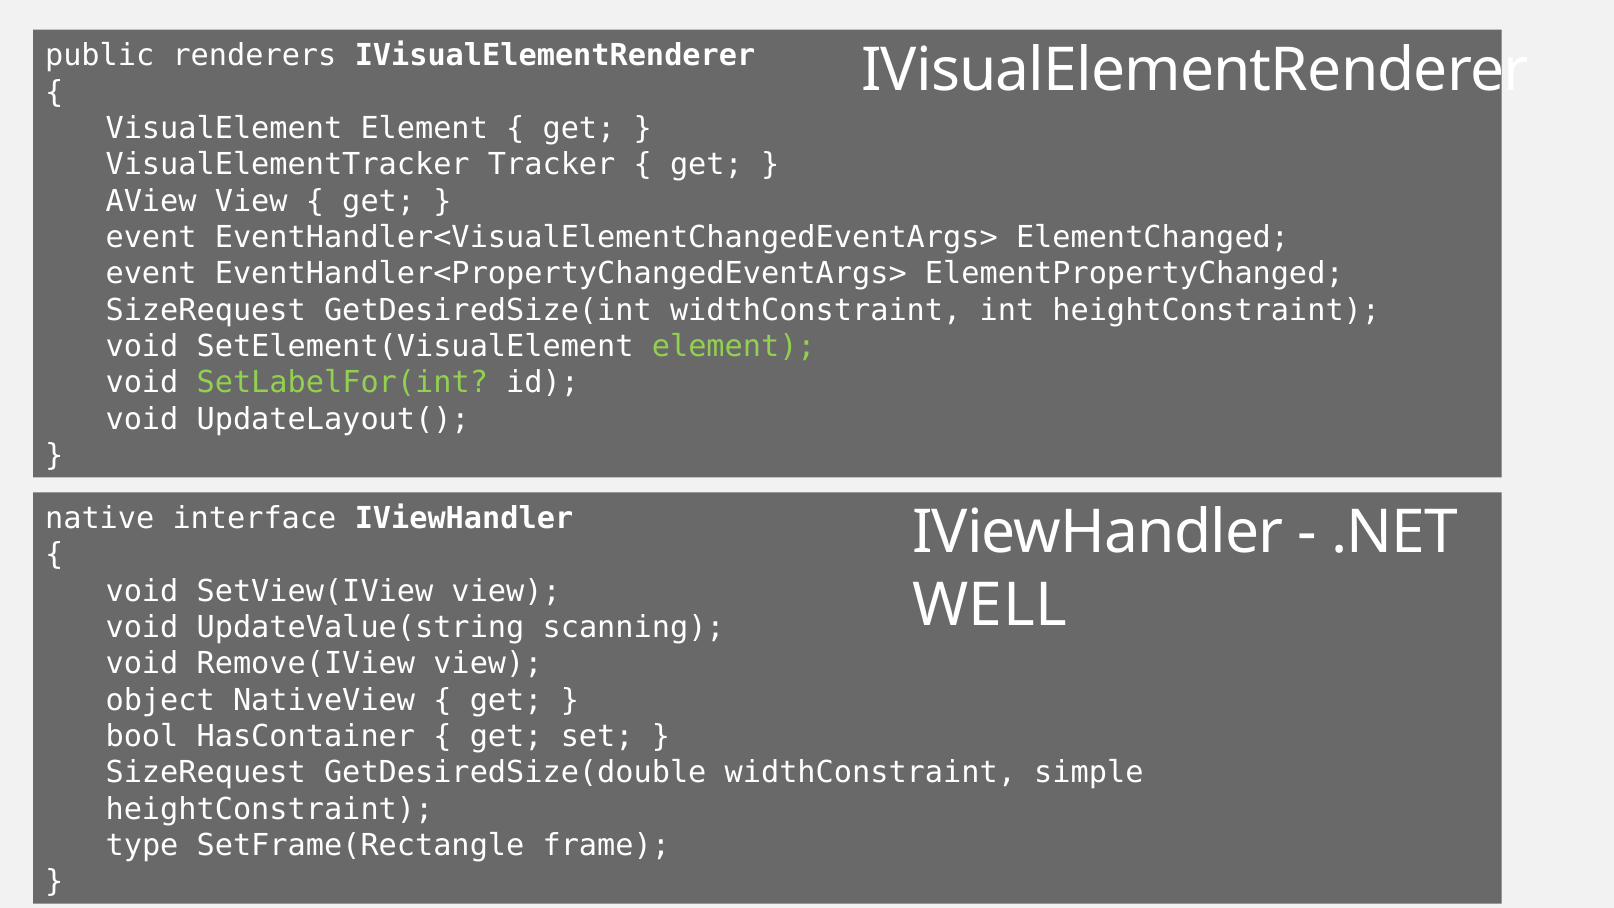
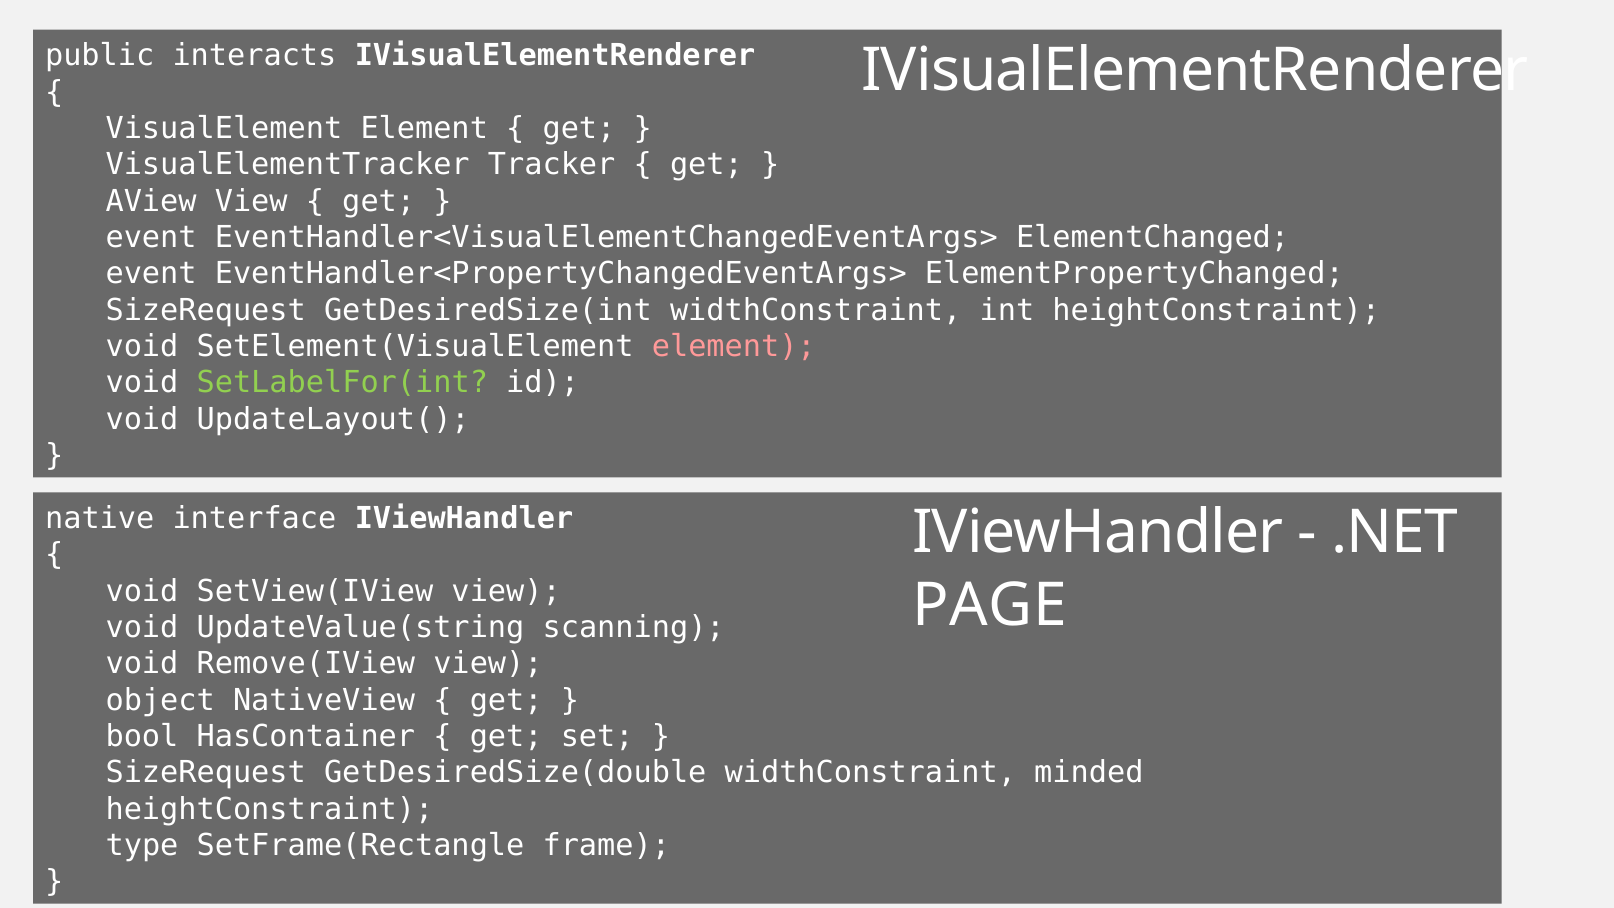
renderers: renderers -> interacts (254, 56)
element colour: light green -> pink (734, 346)
WELL: WELL -> PAGE (990, 605)
simple: simple -> minded (1089, 773)
